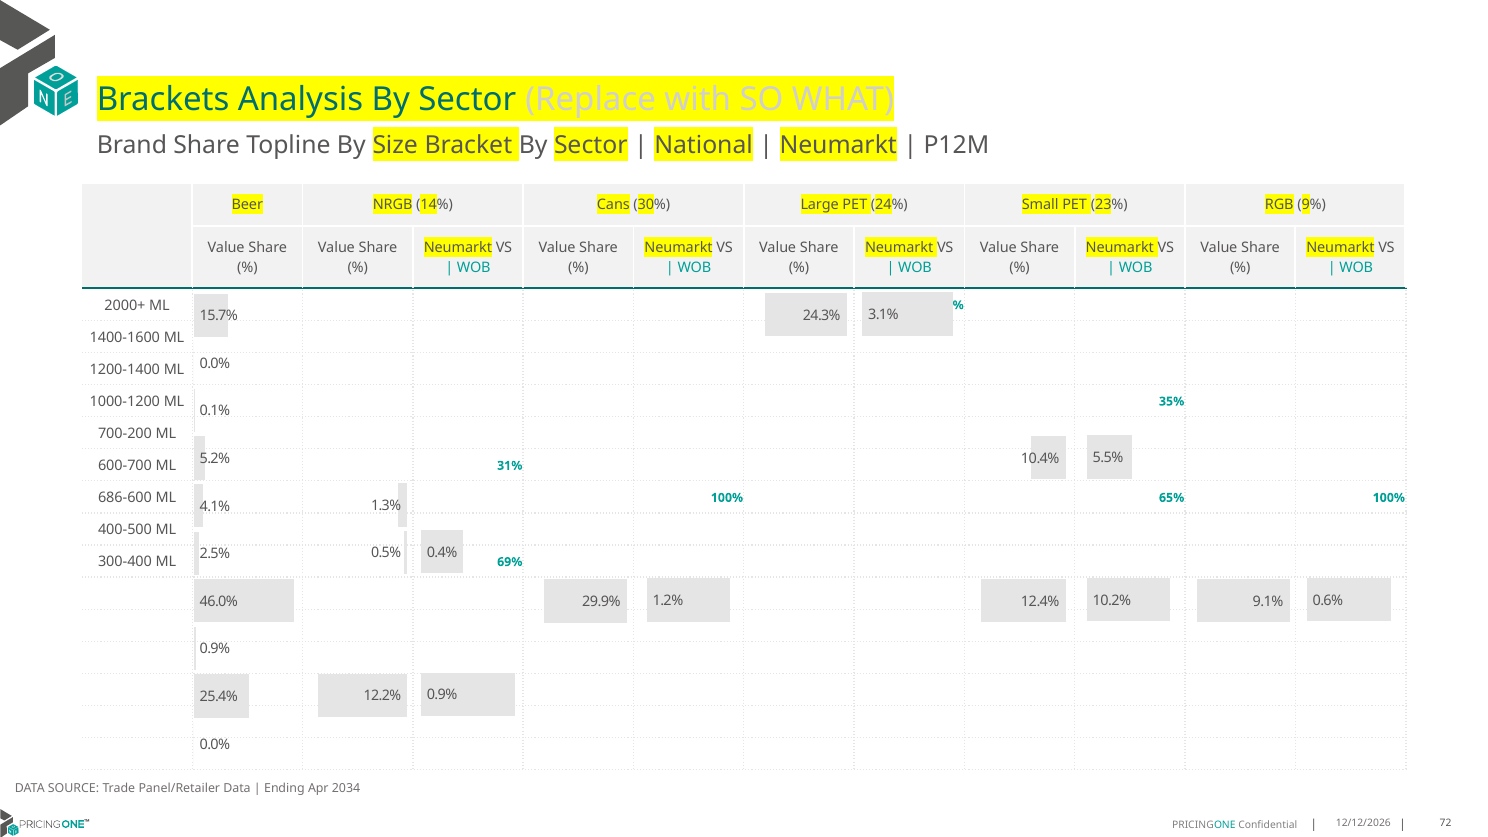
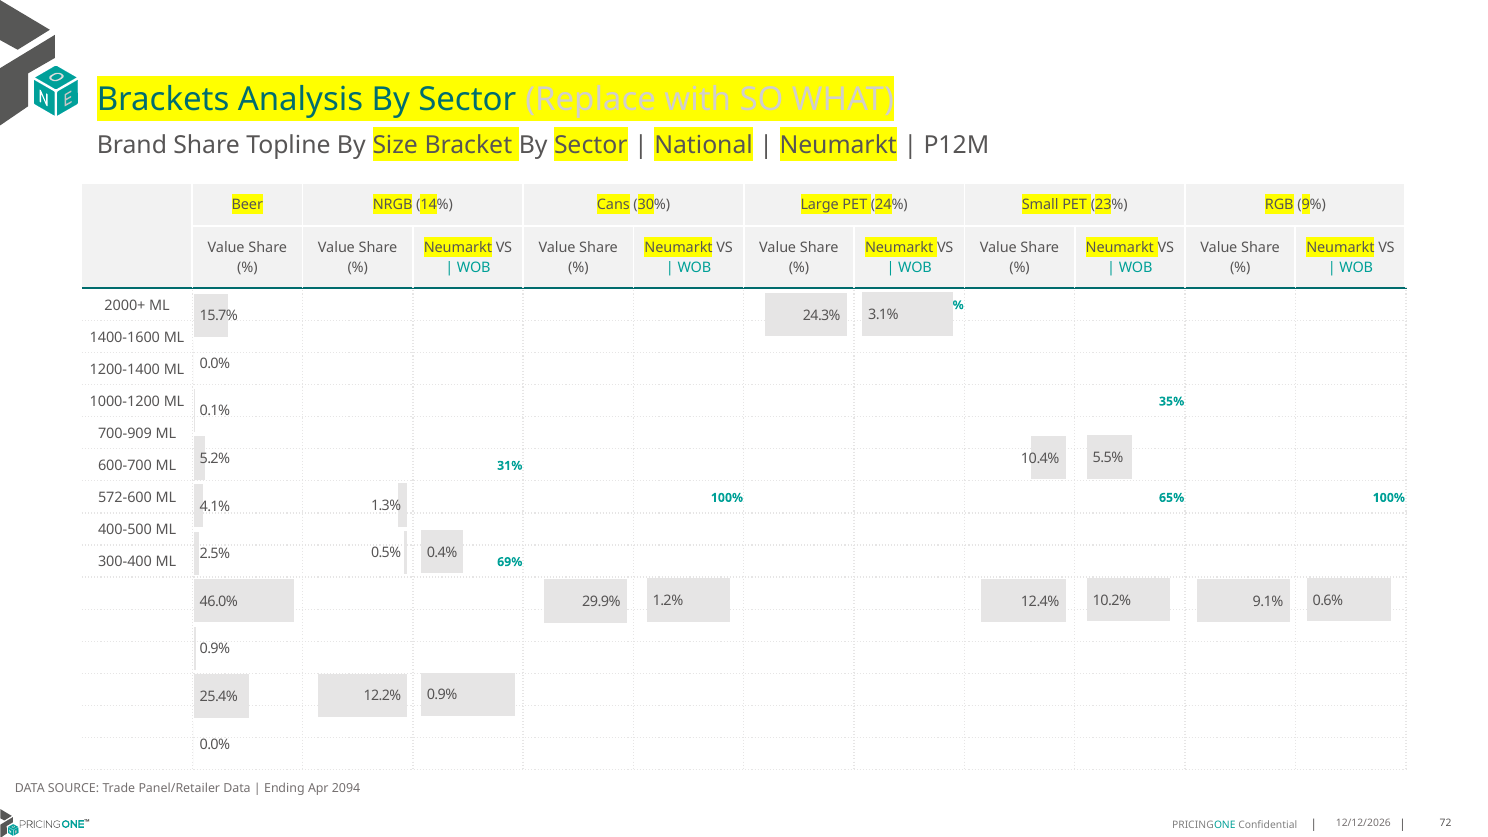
700-200: 700-200 -> 700-909 (125, 434)
686-600: 686-600 -> 572-600 (125, 498)
2034: 2034 -> 2094 (346, 788)
